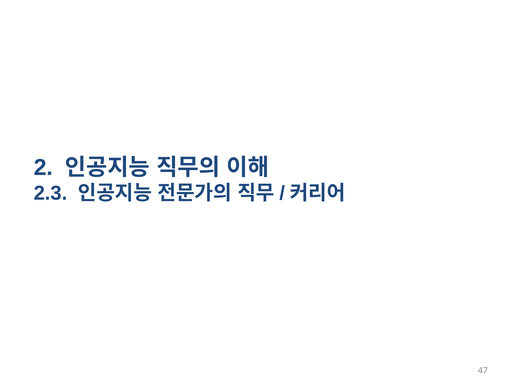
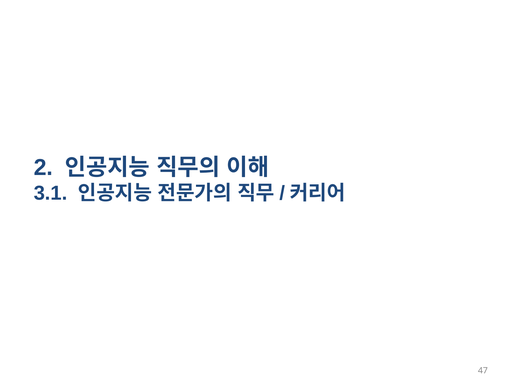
2.3: 2.3 -> 3.1 (51, 193)
